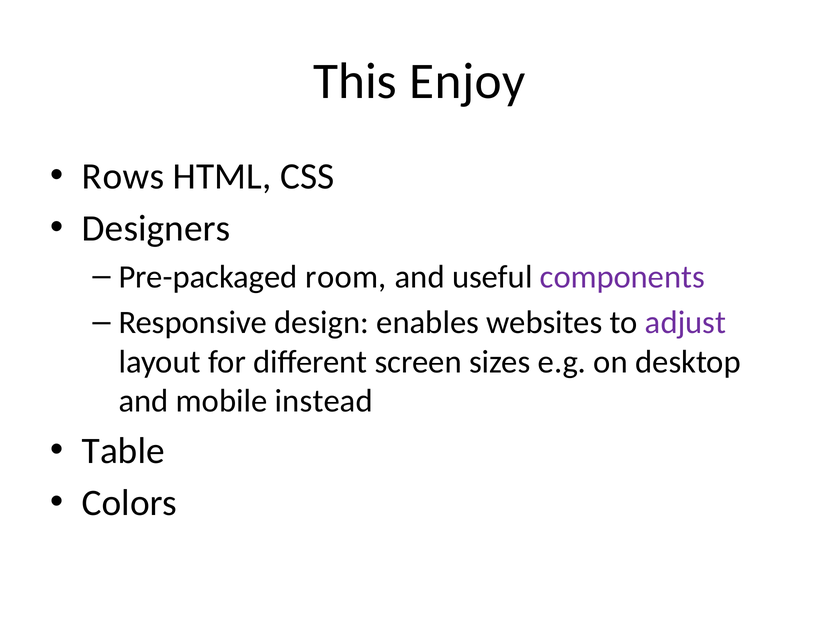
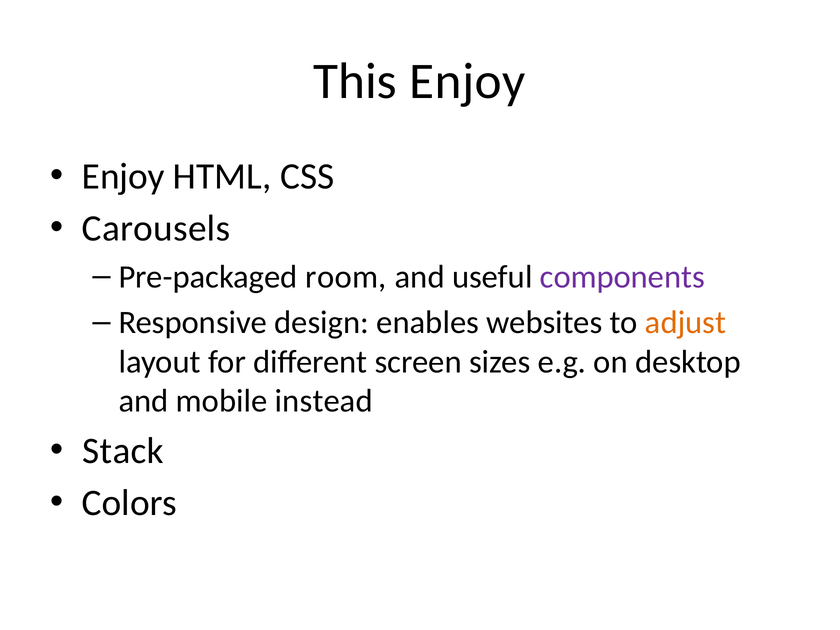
Rows: Rows -> Enjoy (123, 176)
Designers: Designers -> Carousels (156, 229)
adjust colour: purple -> orange (685, 323)
Table: Table -> Stack (123, 451)
